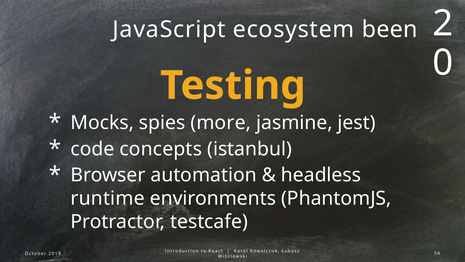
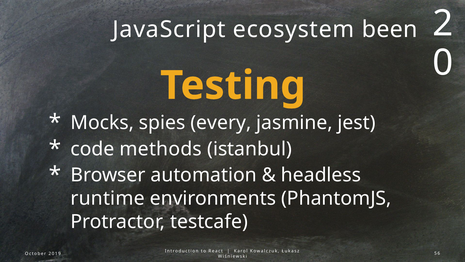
more: more -> every (221, 123)
concepts: concepts -> methods (161, 149)
